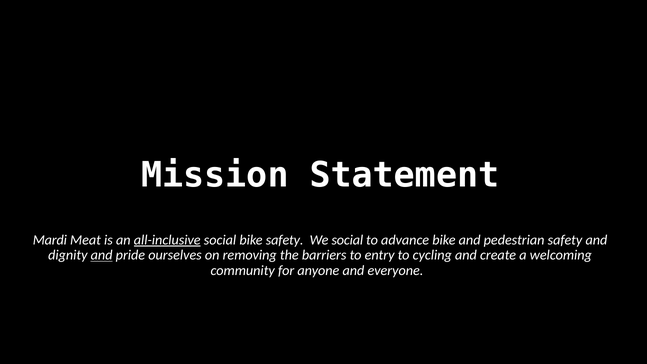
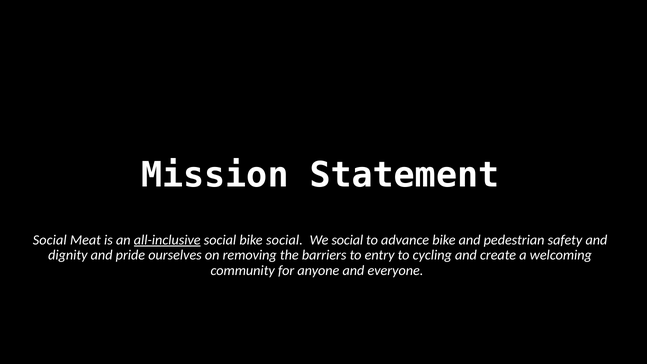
Mardi: Mardi -> Social (50, 240)
bike safety: safety -> social (284, 240)
and underline: present -> none (102, 255)
